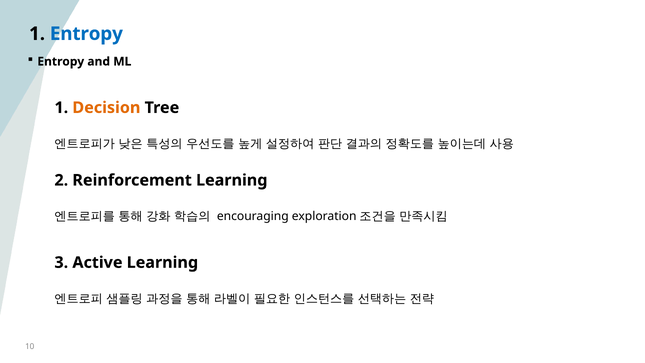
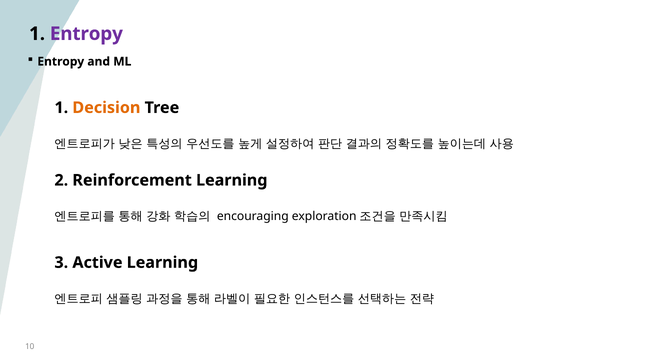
Entropy colour: blue -> purple (86, 34)
